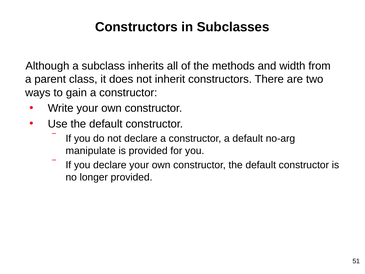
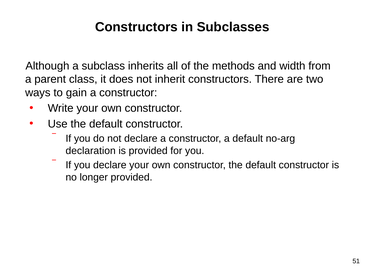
manipulate: manipulate -> declaration (91, 151)
